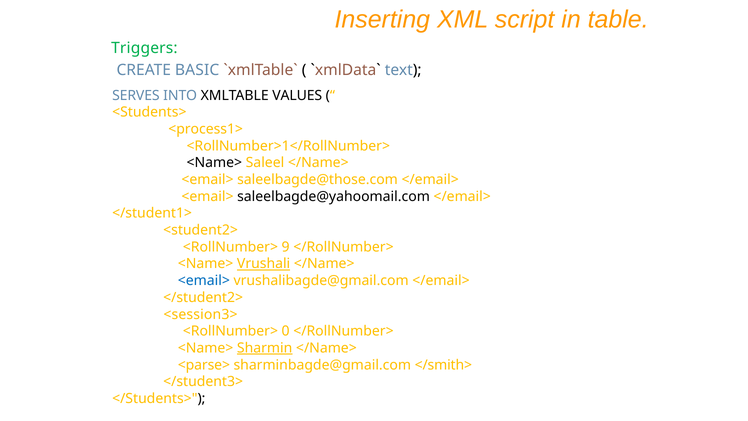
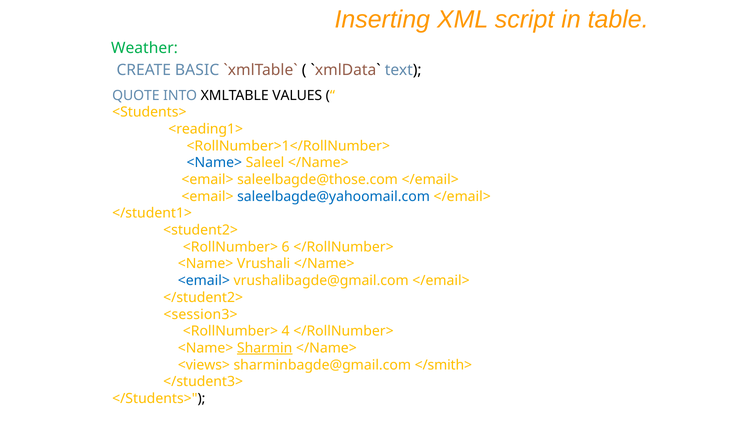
Triggers: Triggers -> Weather (144, 48)
SERVES: SERVES -> QUOTE (136, 95)
<process1>: <process1> -> <reading1> (206, 129)
<Name> colour: black -> blue (214, 163)
saleelbagde@yahoomail.com colour: black -> blue (334, 196)
9: 9 -> 6 (286, 247)
Vrushali underline: present -> none (264, 264)
0: 0 -> 4 (286, 331)
<parse>: <parse> -> <views> (204, 365)
